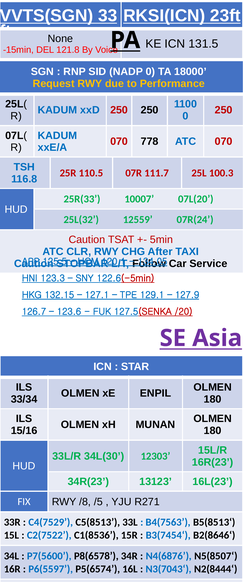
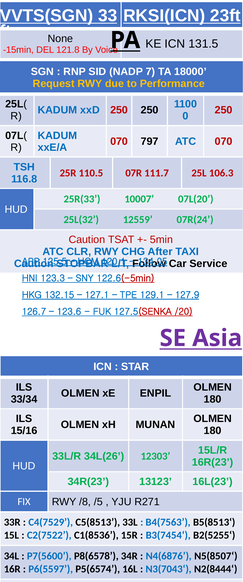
NADP 0: 0 -> 7 (150, 71)
778: 778 -> 797 (150, 141)
100.3: 100.3 -> 106.3 (221, 173)
34L(30: 34L(30 -> 34L(26 (104, 456)
B2(8646‘: B2(8646‘ -> B2(5255‘ (214, 535)
